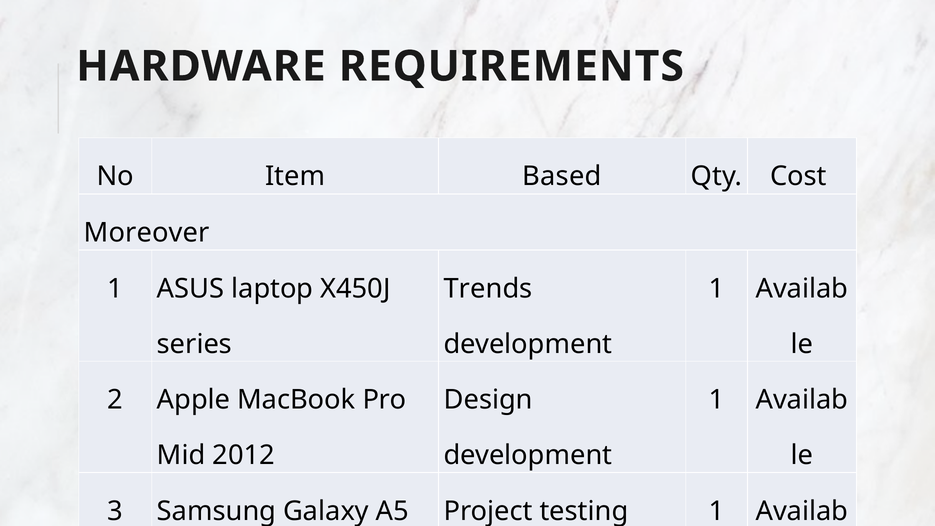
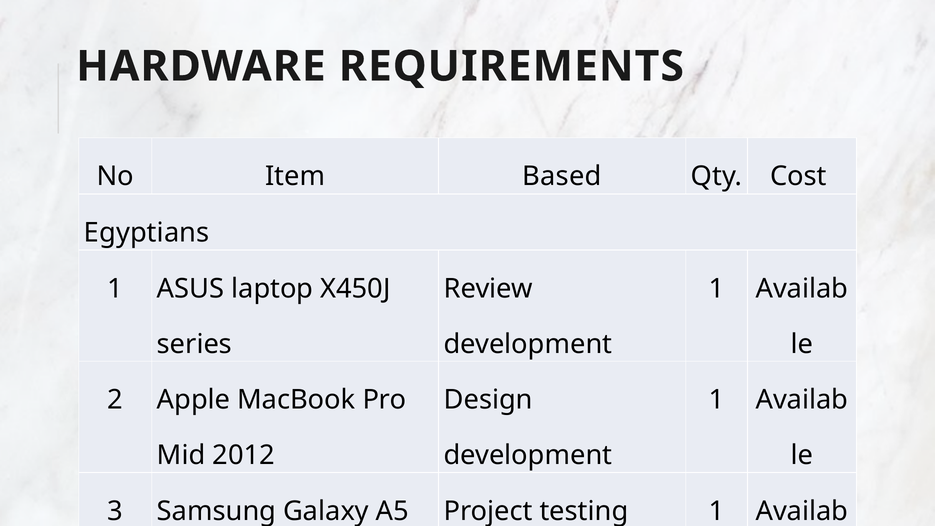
Moreover: Moreover -> Egyptians (147, 232)
Trends: Trends -> Review (488, 289)
